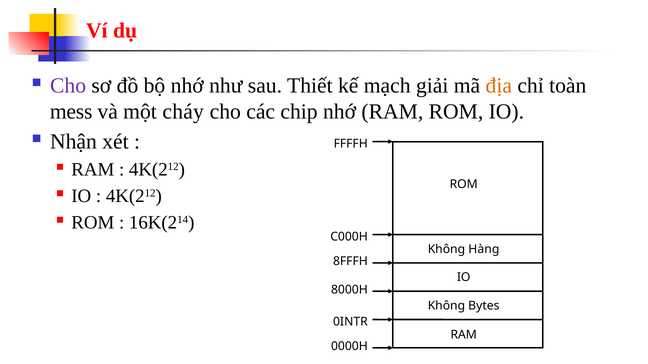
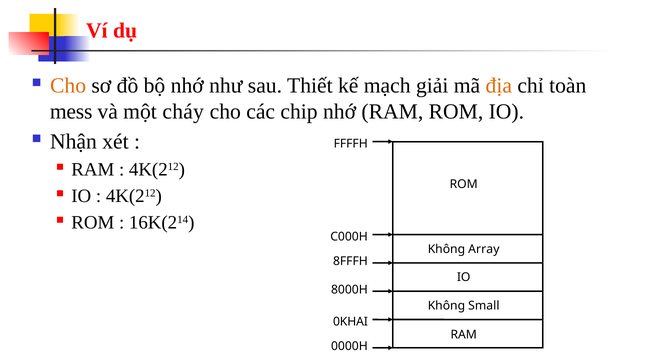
Cho colour: purple -> orange (68, 86)
Hàng: Hàng -> Array (484, 249)
Bytes: Bytes -> Small (484, 306)
0INTR: 0INTR -> 0KHAI (350, 322)
